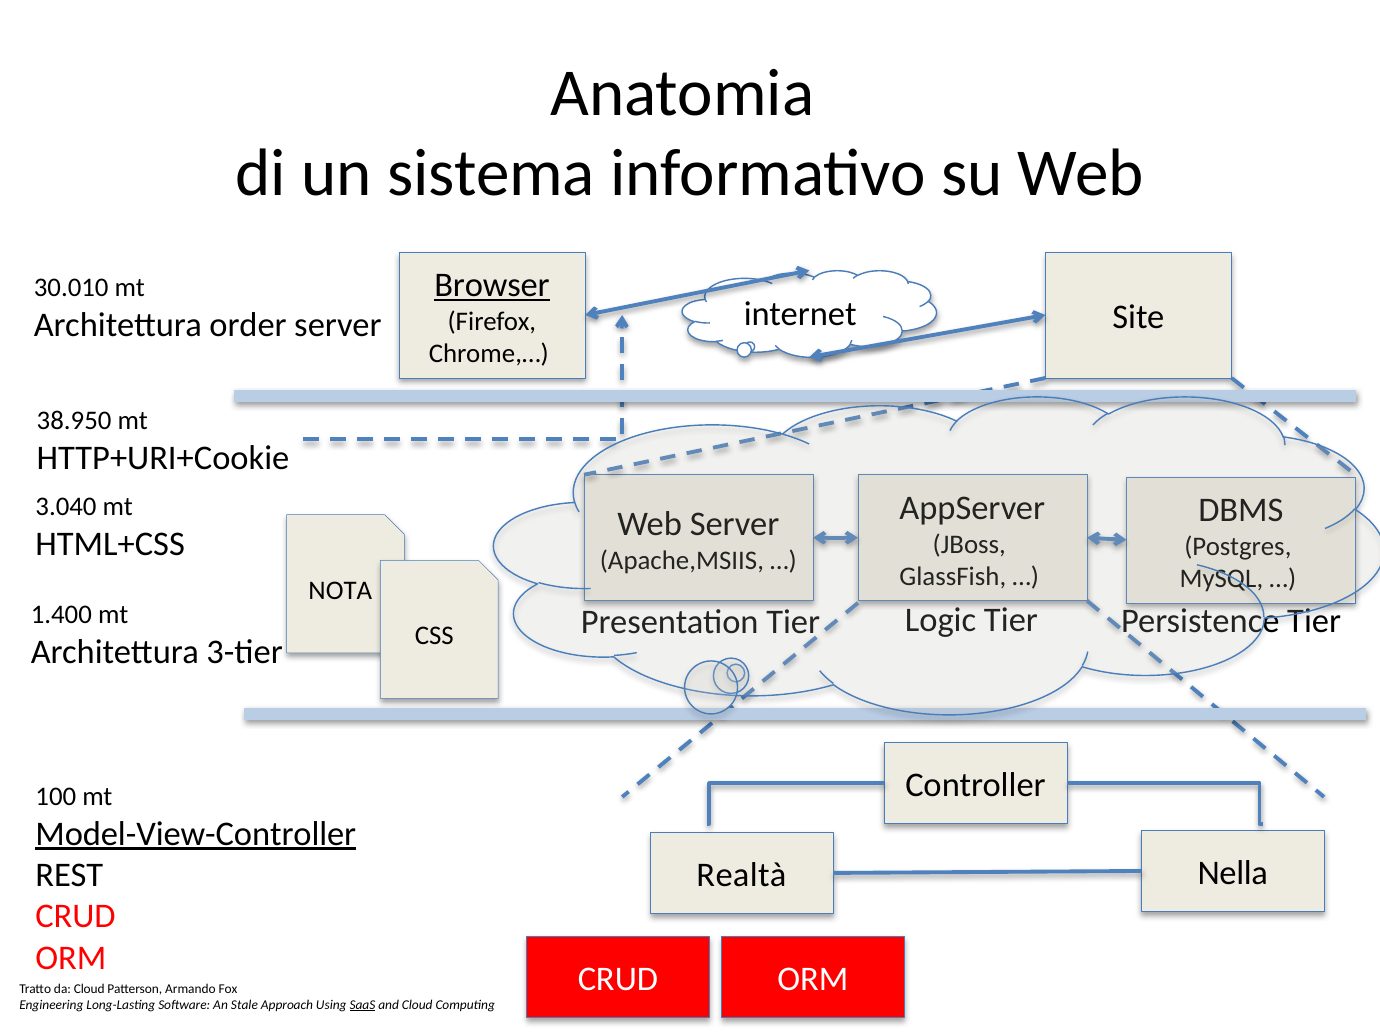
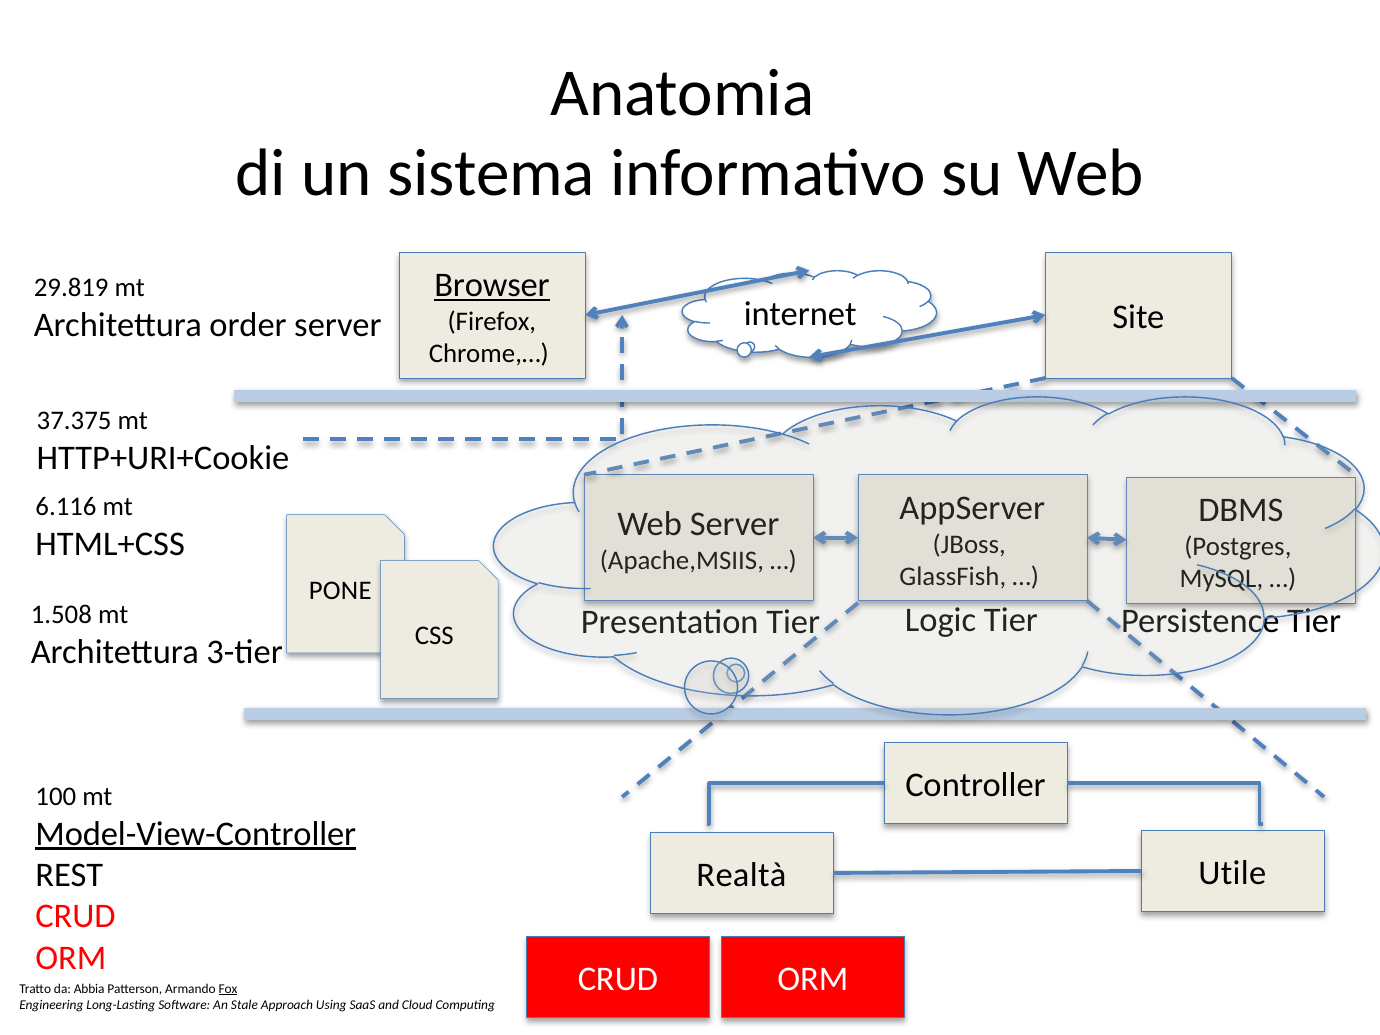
30.010: 30.010 -> 29.819 (71, 287)
38.950: 38.950 -> 37.375 (74, 421)
3.040: 3.040 -> 6.116 (66, 507)
NOTA: NOTA -> PONE (340, 591)
1.400: 1.400 -> 1.508 (61, 615)
Nella: Nella -> Utile (1232, 873)
da Cloud: Cloud -> Abbia (89, 989)
Fox underline: none -> present (228, 989)
SaaS underline: present -> none (362, 1005)
